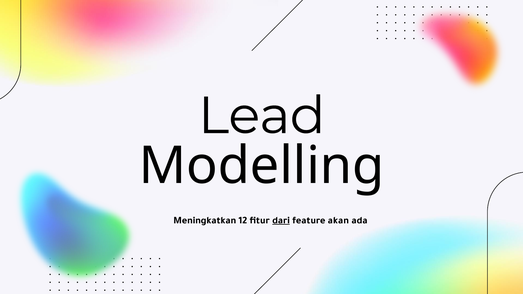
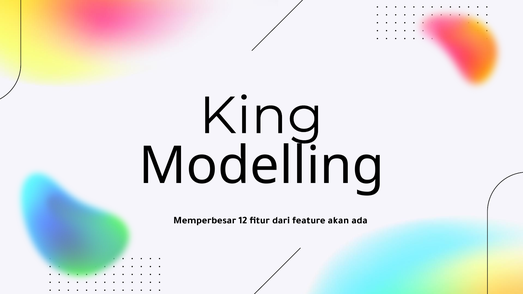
Lead: Lead -> King (261, 116)
Meningkatkan: Meningkatkan -> Memperbesar (205, 220)
dari underline: present -> none (281, 220)
